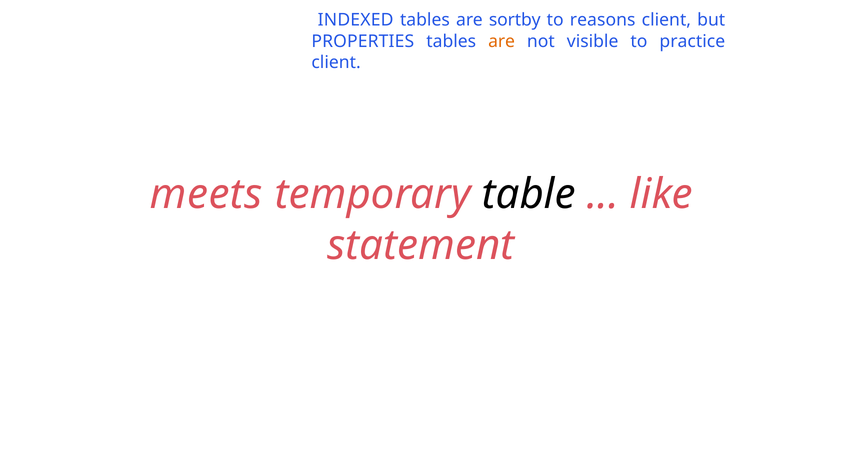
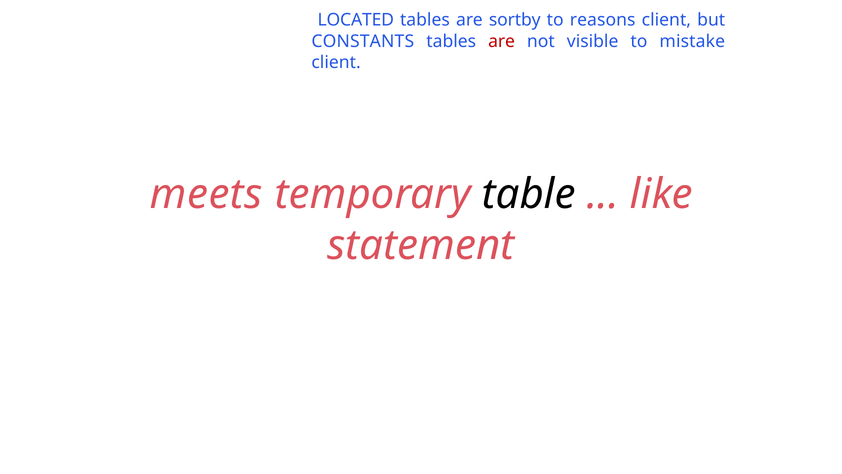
INDEXED: INDEXED -> LOCATED (356, 20)
PROPERTIES: PROPERTIES -> CONSTANTS (363, 41)
are colour: orange -> red (502, 41)
practice: practice -> mistake (692, 41)
